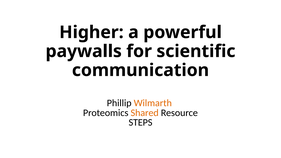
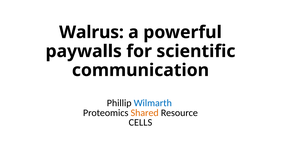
Higher: Higher -> Walrus (91, 32)
Wilmarth colour: orange -> blue (153, 103)
STEPS: STEPS -> CELLS (140, 122)
